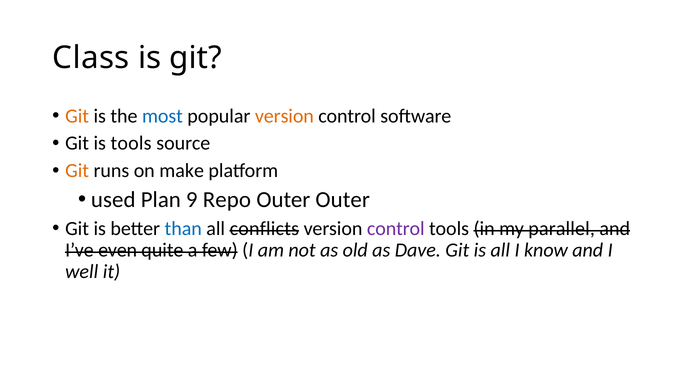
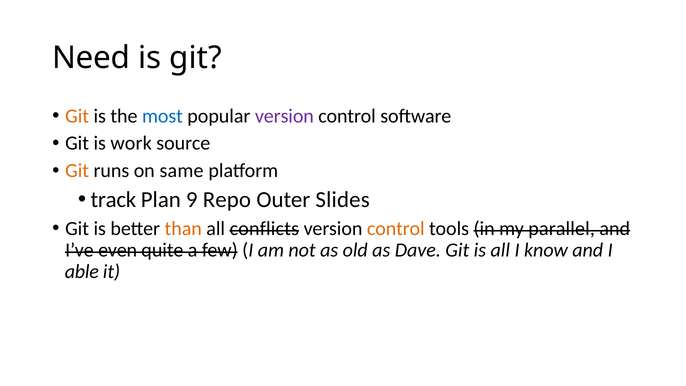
Class: Class -> Need (91, 58)
version colour: orange -> purple (284, 116)
is tools: tools -> work (131, 143)
make: make -> same (182, 171)
used: used -> track (113, 199)
Outer Outer: Outer -> Slides (343, 199)
than colour: blue -> orange (183, 228)
control colour: purple -> orange (396, 228)
well: well -> able (82, 272)
